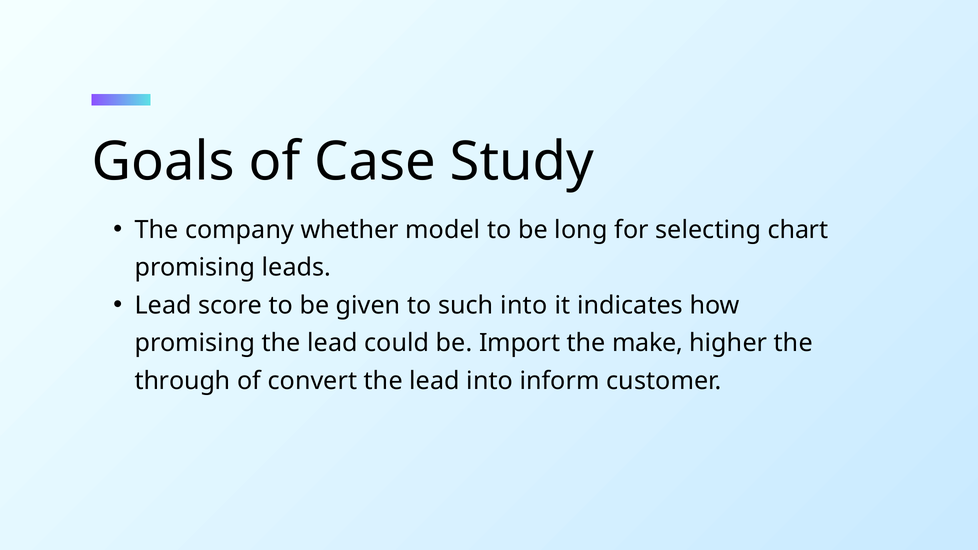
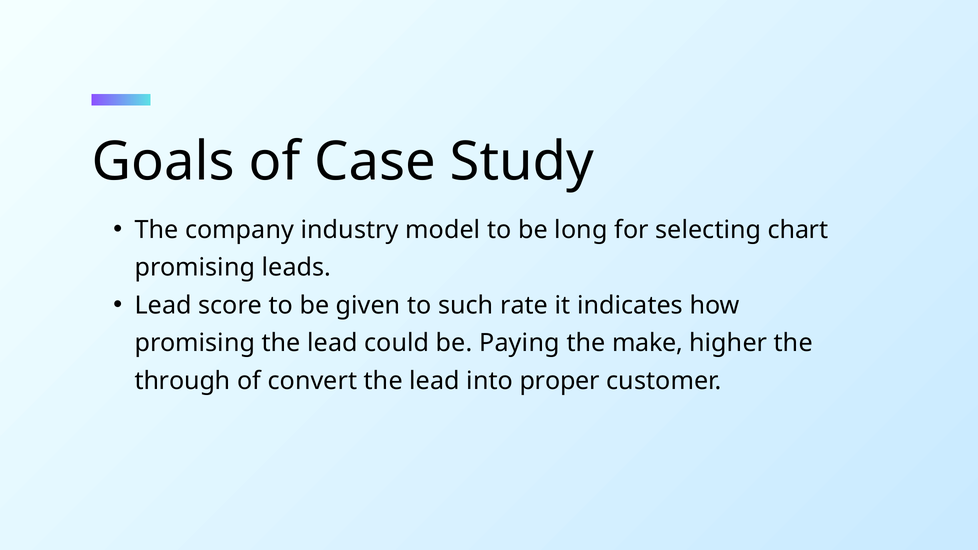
whether: whether -> industry (350, 230)
such into: into -> rate (524, 305)
Import: Import -> Paying (519, 343)
inform: inform -> proper (560, 381)
